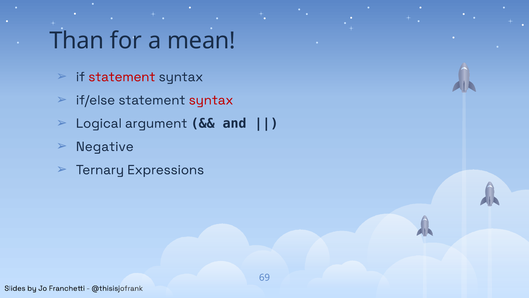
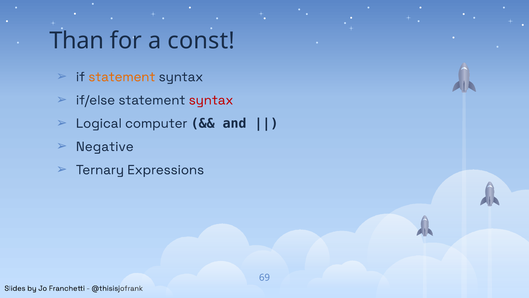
mean: mean -> const (201, 41)
statement colour: red -> orange (122, 77)
argument: argument -> computer (156, 123)
